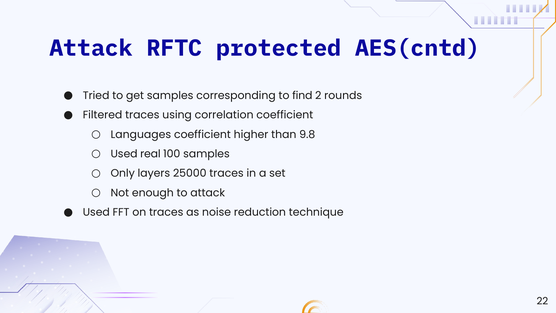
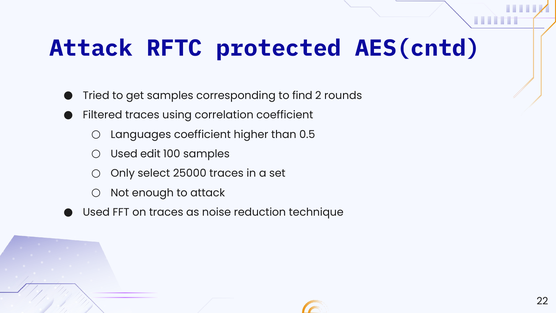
9.8: 9.8 -> 0.5 (307, 134)
real: real -> edit (150, 154)
layers: layers -> select (154, 173)
